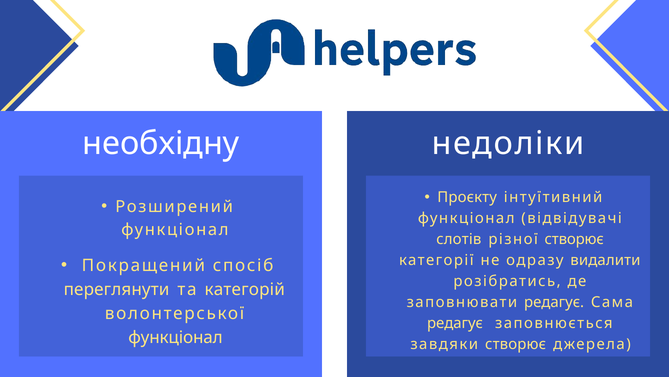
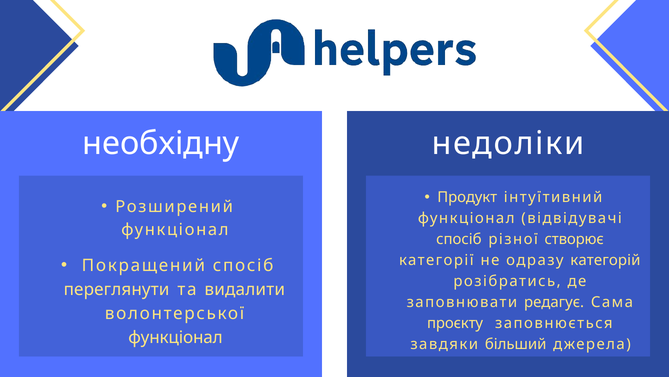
Проєкту: Проєкту -> Продукт (467, 197)
слотів: слотів -> спосіб (459, 239)
видалити: видалити -> категорій (605, 260)
категорій: категорій -> видалити (245, 289)
редагує: редагує -> проєкту (455, 323)
завдяки створює: створює -> більший (516, 344)
